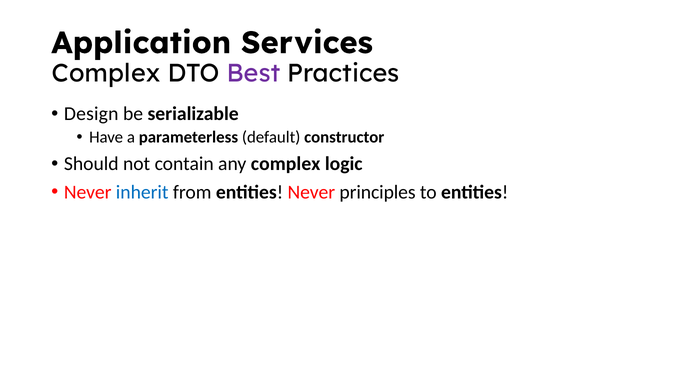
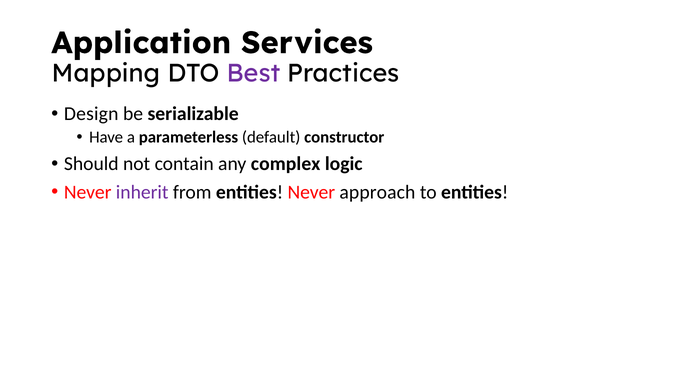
Complex: Complex -> Mapping (106, 73)
inherit colour: blue -> purple (142, 192)
principles: principles -> approach (377, 192)
